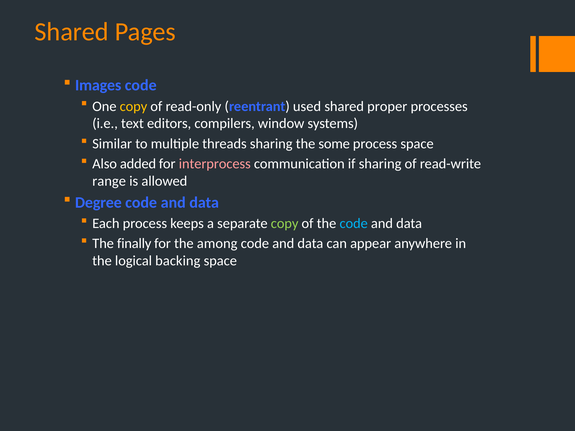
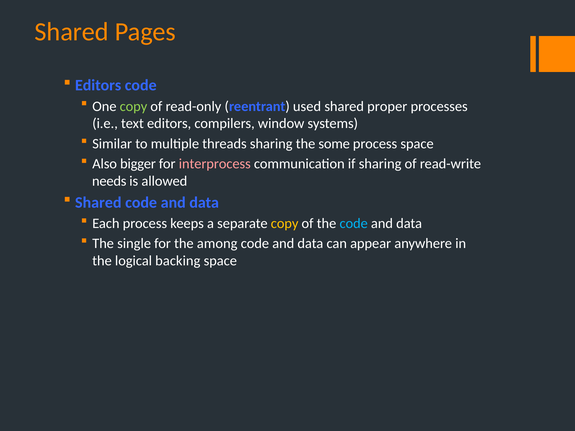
Images: Images -> Editors (98, 85)
copy colour: yellow -> light green (133, 106)
added: added -> bigger (138, 164)
range: range -> needs (109, 181)
Degree: Degree -> Shared (98, 203)
copy colour: light green -> yellow (285, 224)
finally: finally -> single (134, 244)
